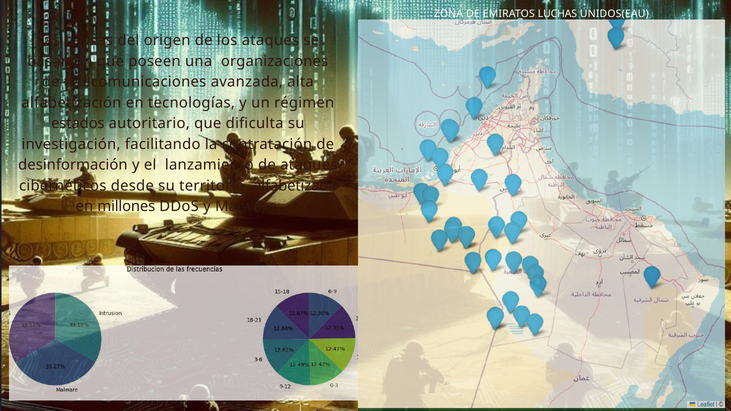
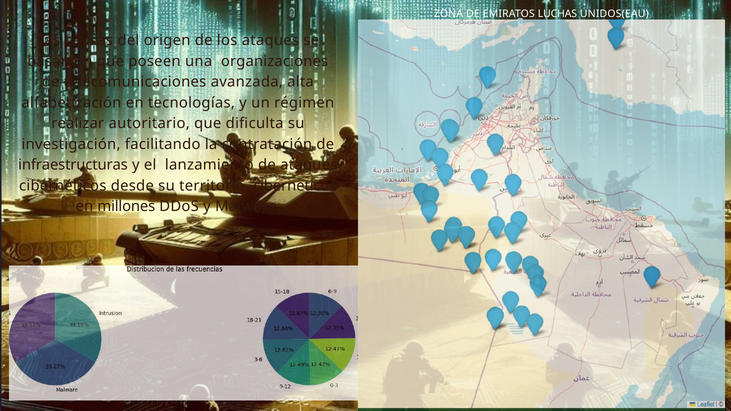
estados: estados -> realizar (78, 124)
desinformación: desinformación -> infraestructuras (73, 165)
alfabetizada: alfabetizada -> ciberneticos (295, 186)
